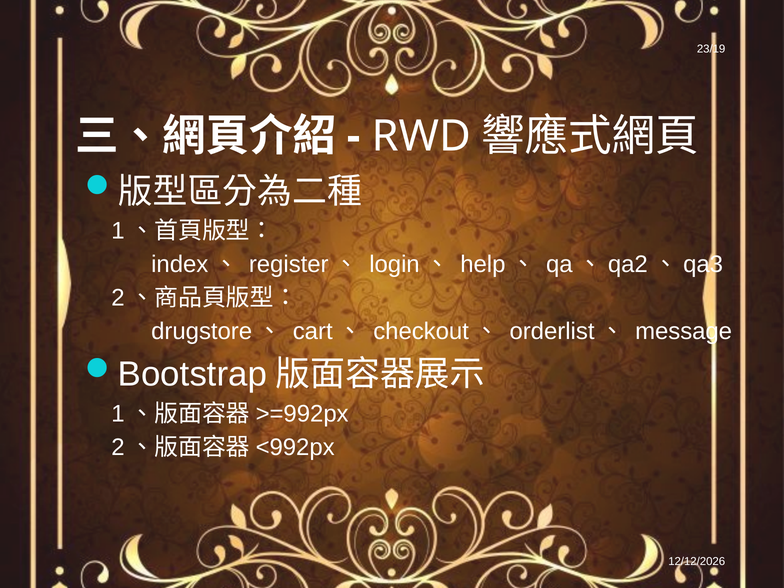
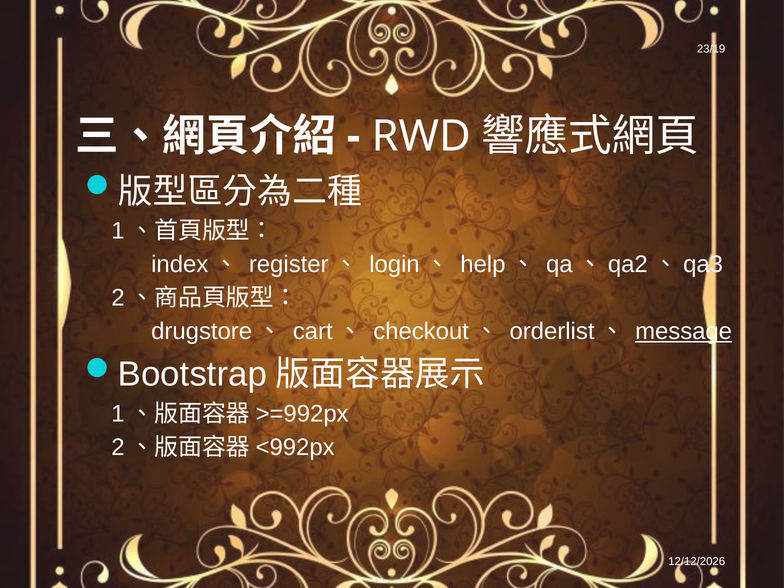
message underline: none -> present (684, 331)
